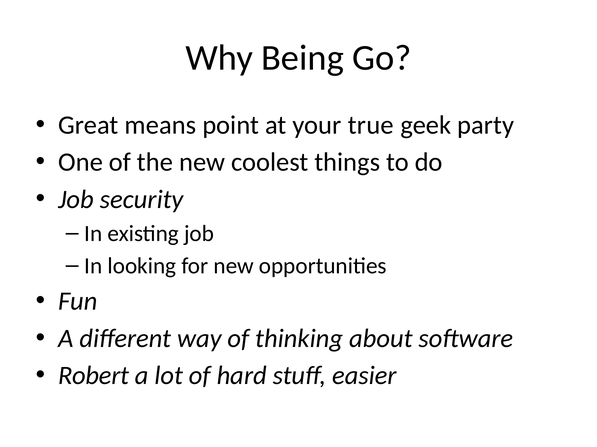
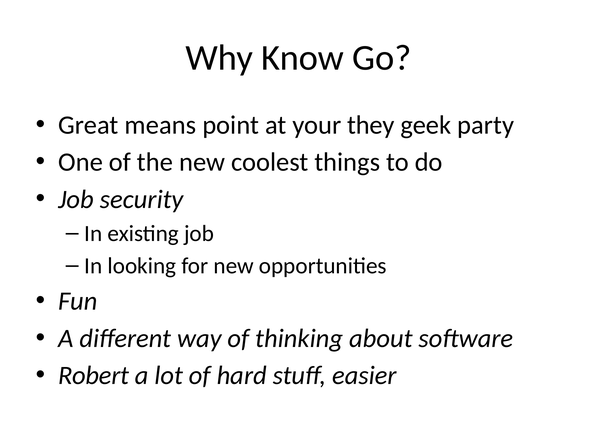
Being: Being -> Know (303, 58)
true: true -> they (371, 125)
